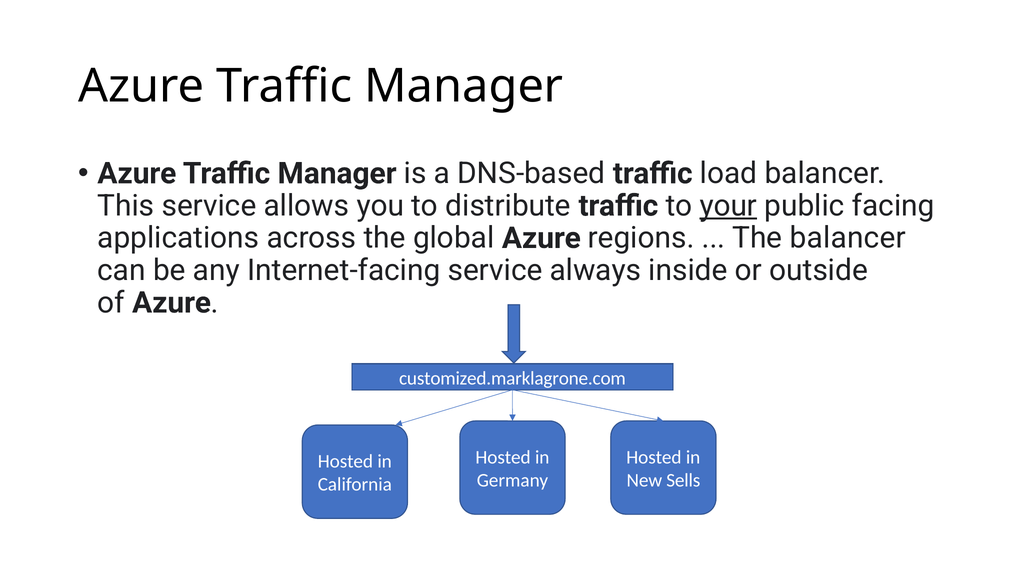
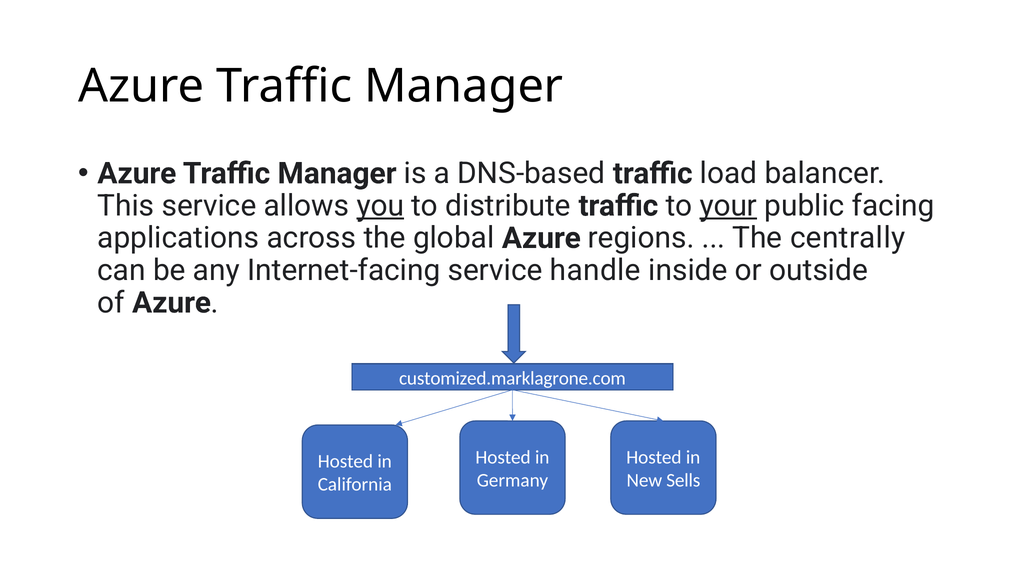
you underline: none -> present (380, 206)
The balancer: balancer -> centrally (848, 238)
always: always -> handle (595, 270)
